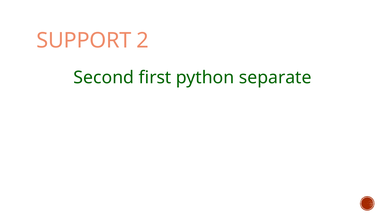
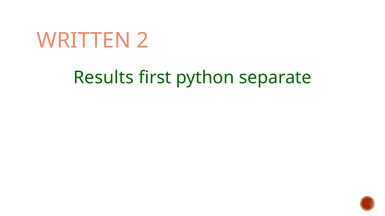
SUPPORT: SUPPORT -> WRITTEN (84, 41)
Second: Second -> Results (104, 78)
